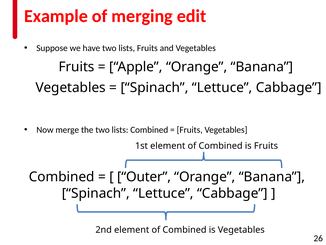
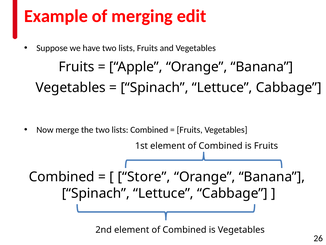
Outer: Outer -> Store (144, 177)
